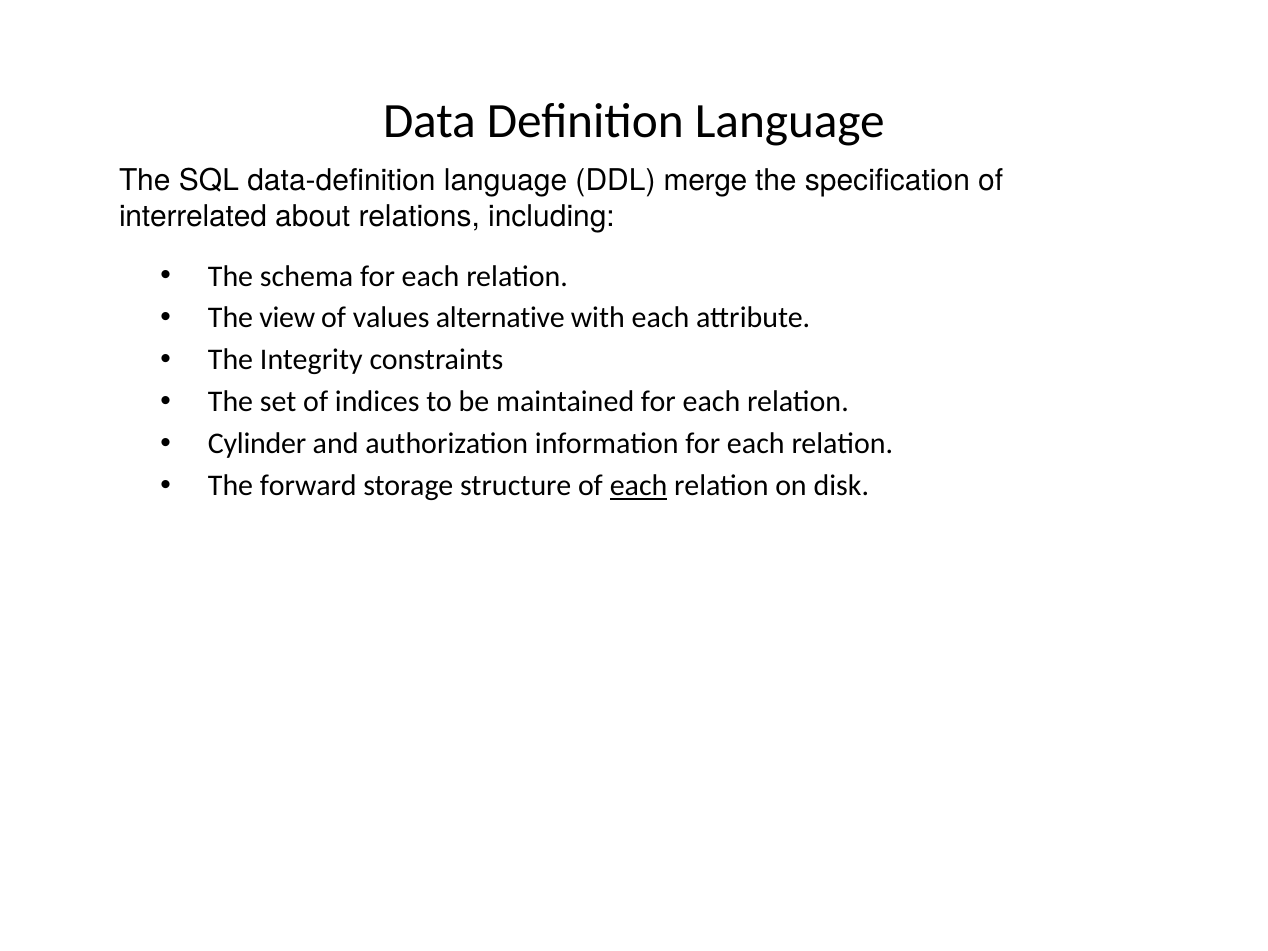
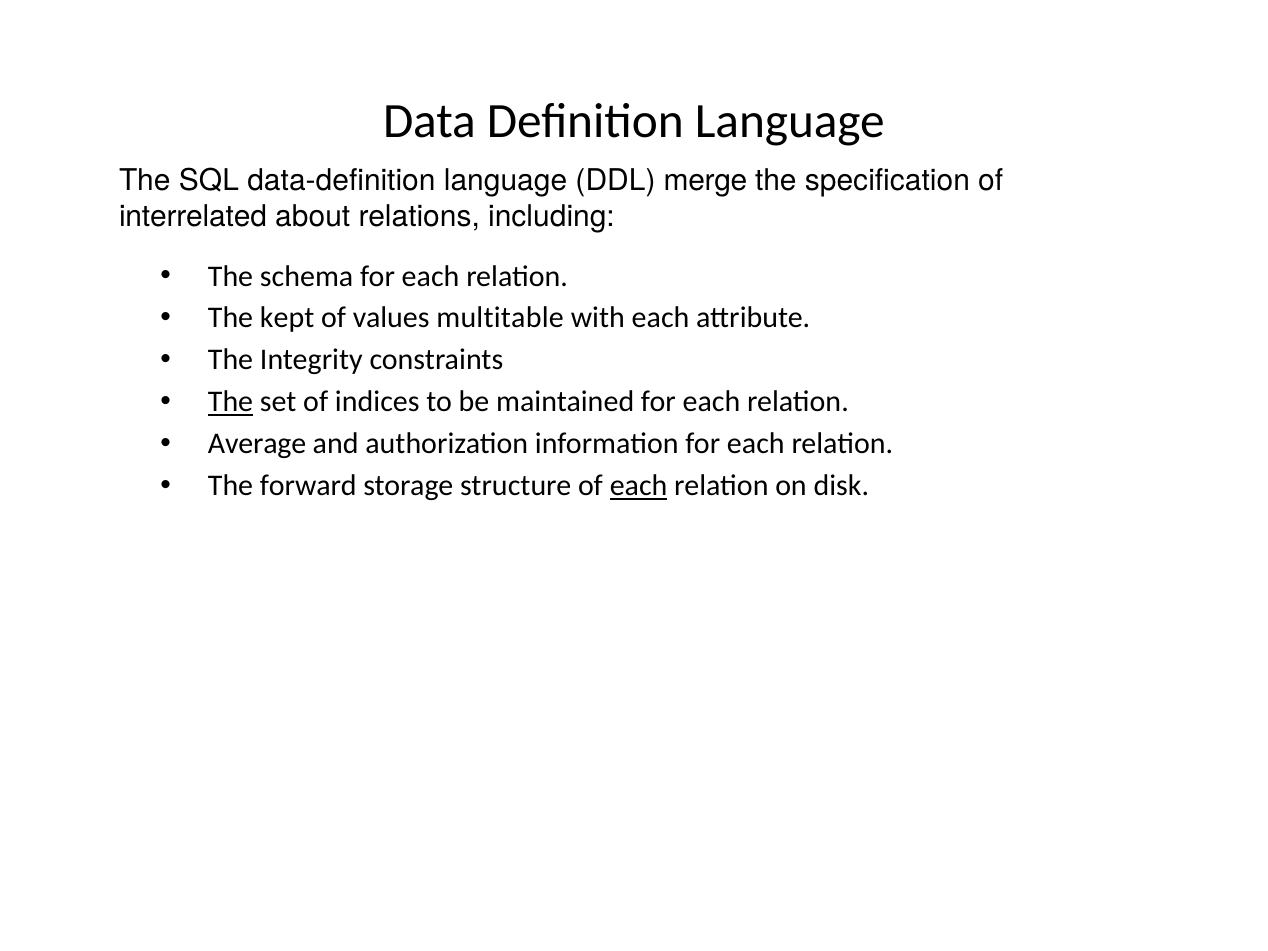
view: view -> kept (287, 318)
alternative: alternative -> multitable (500, 318)
The underline: none -> present (231, 402)
Cylinder: Cylinder -> Average (257, 444)
